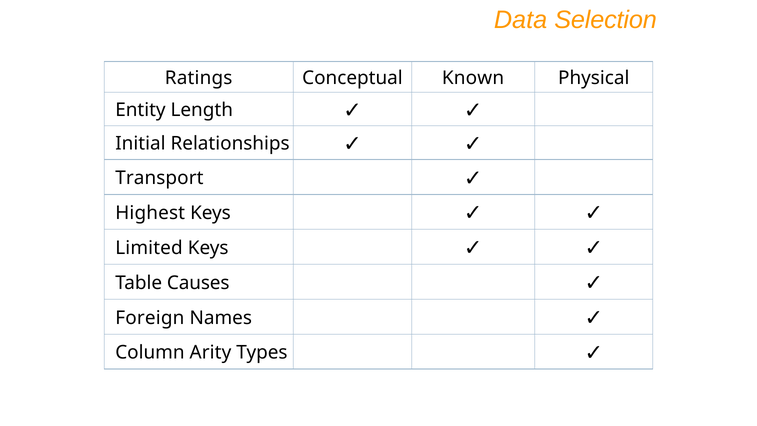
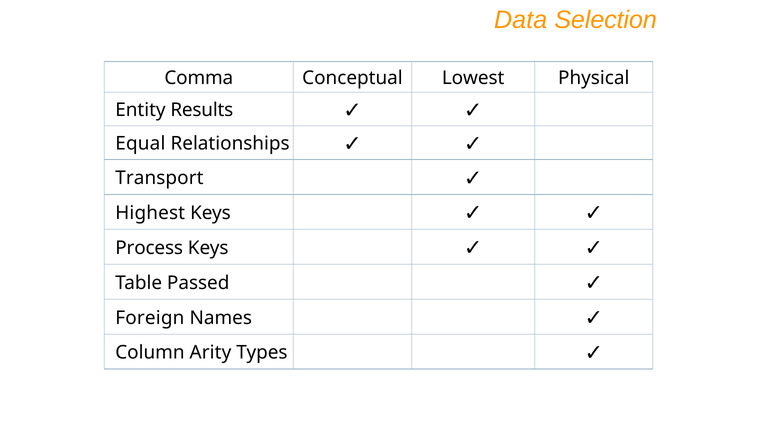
Ratings: Ratings -> Comma (199, 78)
Known: Known -> Lowest (473, 78)
Length: Length -> Results (202, 110)
Initial: Initial -> Equal (140, 144)
Limited: Limited -> Process (149, 248)
Causes: Causes -> Passed (198, 283)
